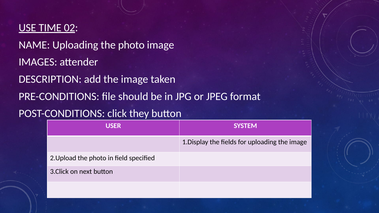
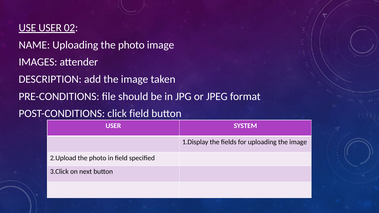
USE TIME: TIME -> USER (50, 28)
click they: they -> field (139, 114)
